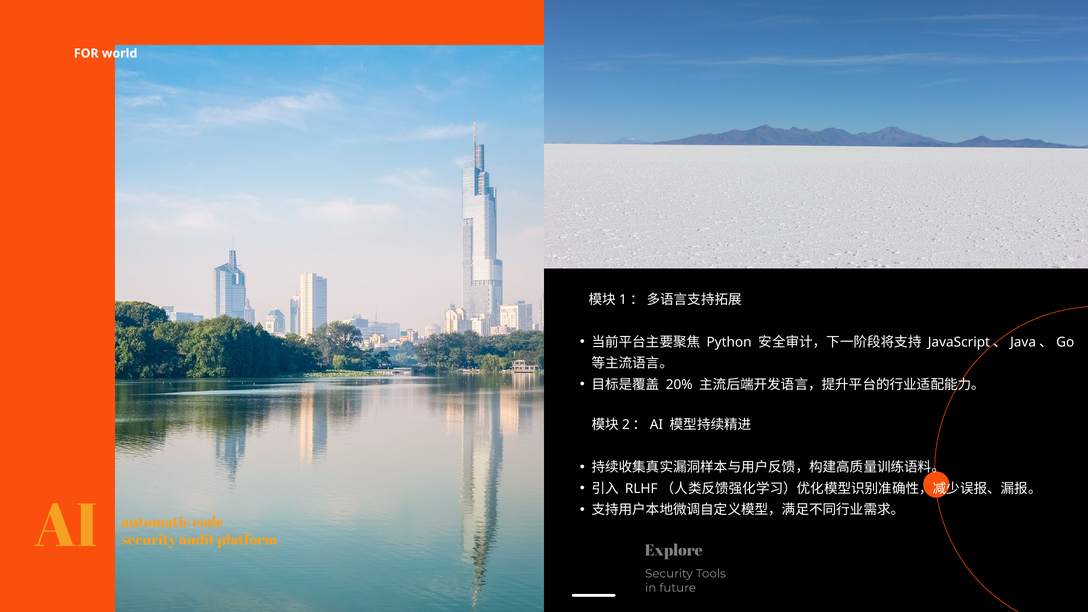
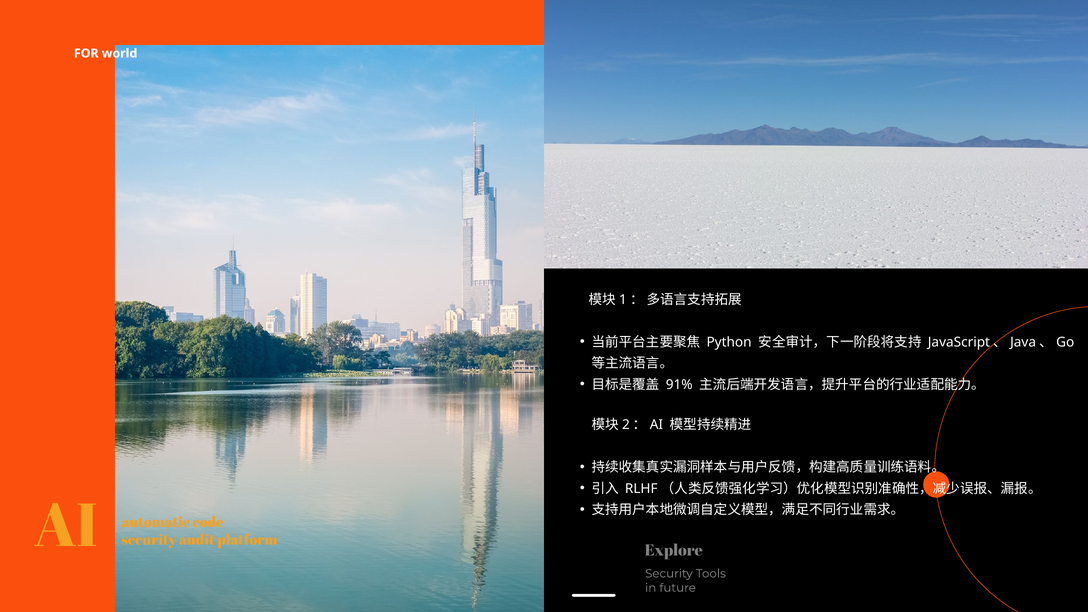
20%: 20% -> 91% (679, 385)
